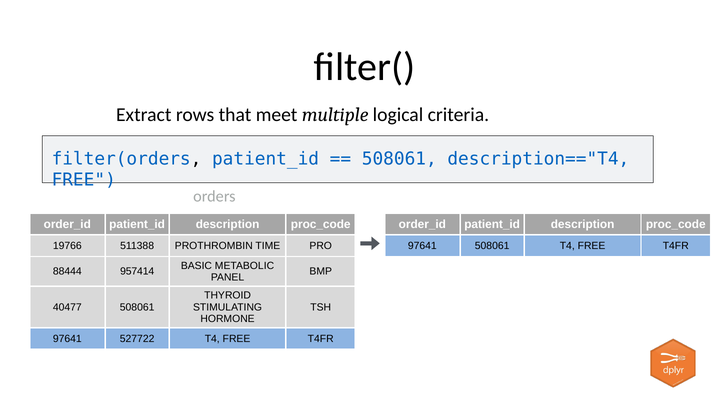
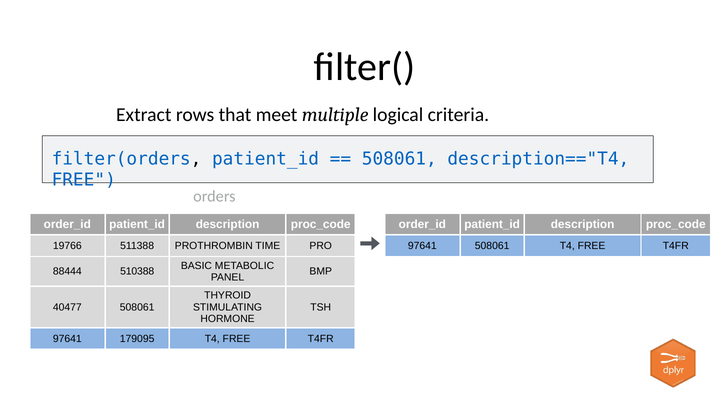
957414: 957414 -> 510388 (137, 272)
527722: 527722 -> 179095 (137, 339)
